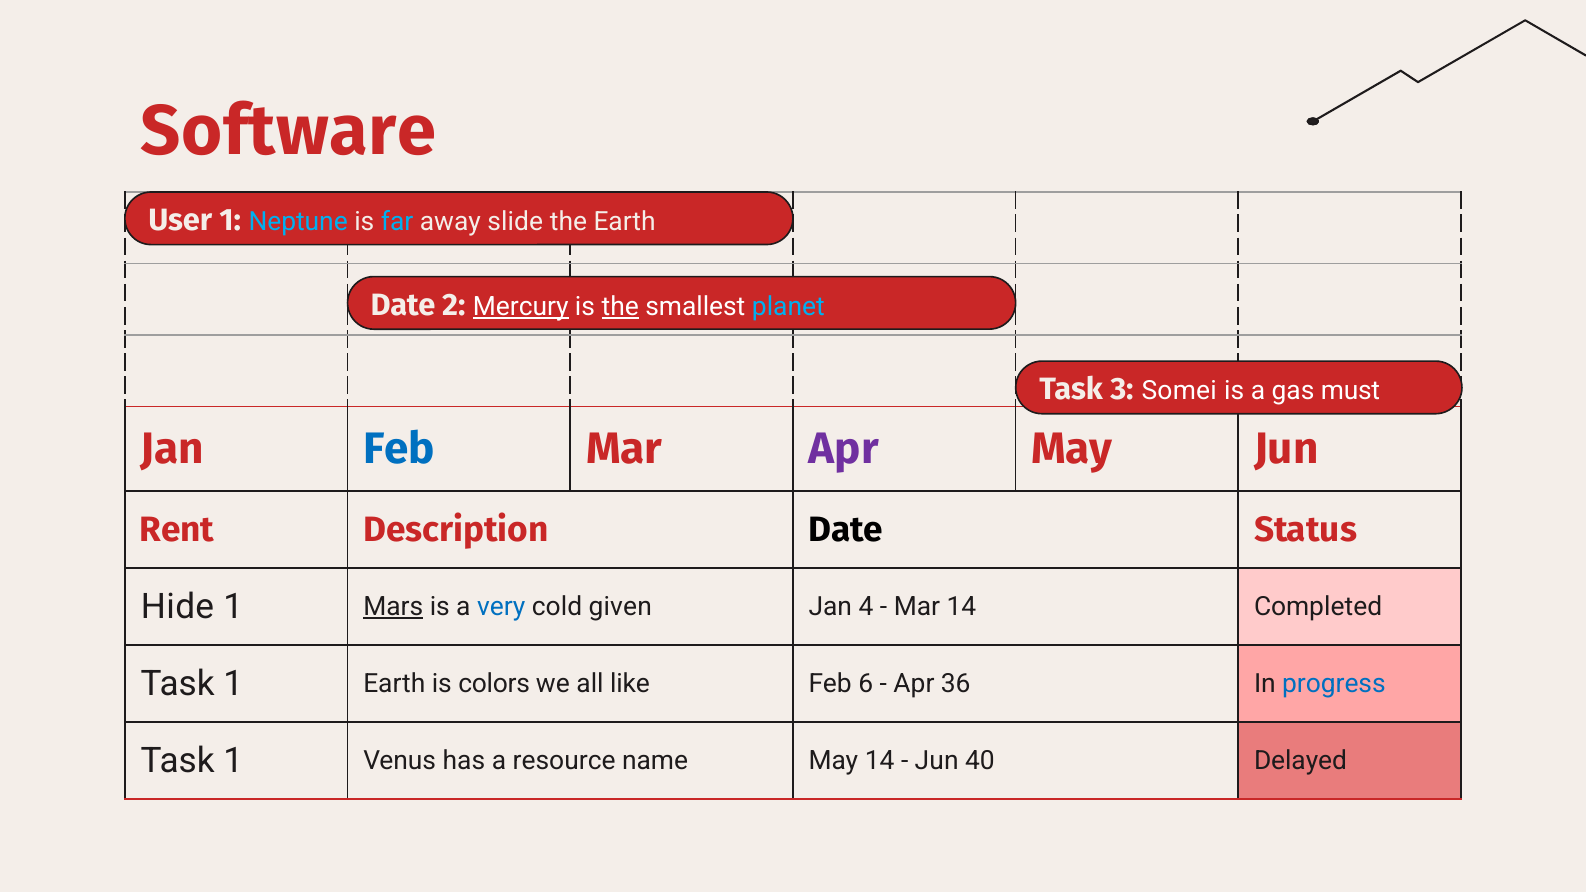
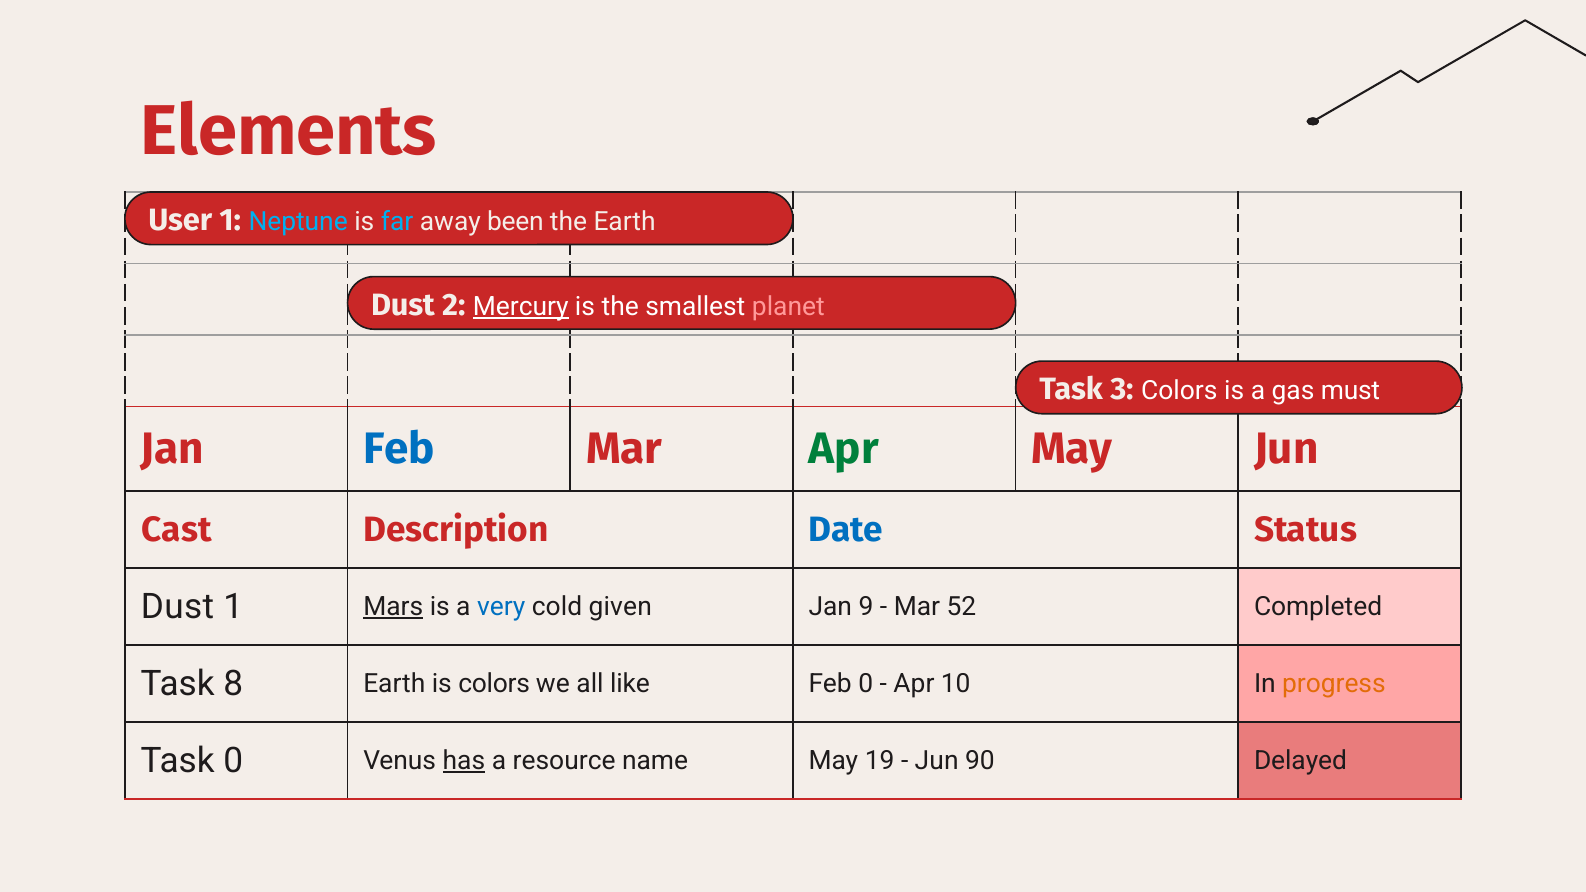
Software: Software -> Elements (289, 132)
slide: slide -> been (515, 222)
Date: Date -> Dust (403, 305)
the underline: present -> none (620, 306)
planet colour: light blue -> pink (788, 306)
3 Somei: Somei -> Colors (1179, 391)
Apr colour: purple -> green (844, 449)
Rent: Rent -> Cast (177, 530)
Date colour: black -> blue (846, 530)
Hide: Hide -> Dust (178, 607)
4: 4 -> 9 (866, 607)
Mar 14: 14 -> 52 (961, 607)
1: 1 -> 8 (233, 684)
Feb 6: 6 -> 0 (866, 684)
36: 36 -> 10 (956, 684)
progress colour: blue -> orange (1334, 684)
1: 1 -> 0 (233, 761)
has underline: none -> present (464, 761)
May 14: 14 -> 19 (880, 761)
40: 40 -> 90 (980, 761)
